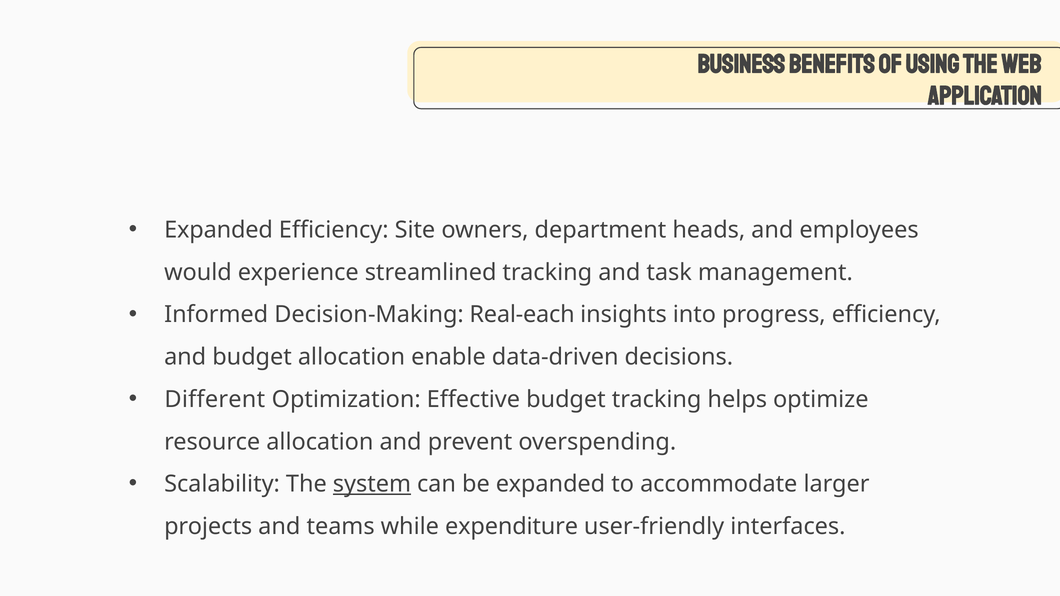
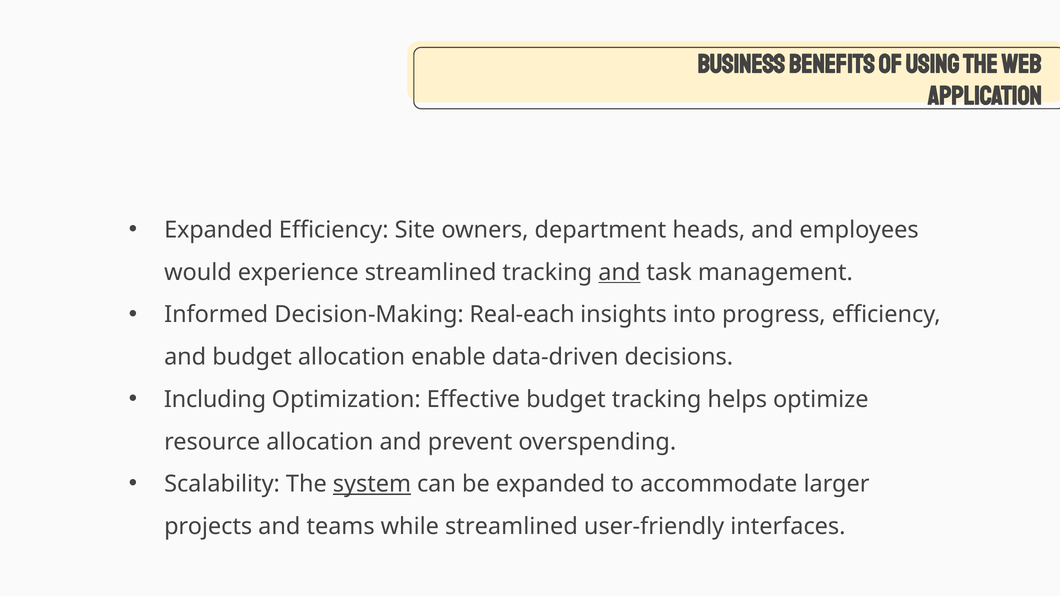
and underline: none -> present (619, 273)
Different: Different -> Including (215, 400)
while expenditure: expenditure -> streamlined (511, 527)
